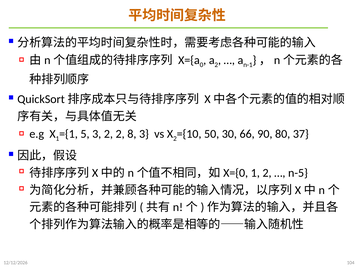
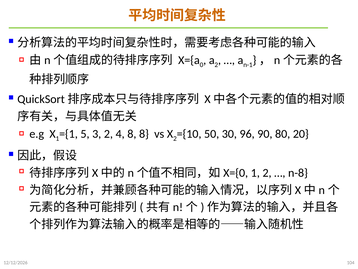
2 2: 2 -> 4 (120, 134)
8 3: 3 -> 8 (144, 134)
66: 66 -> 96 (247, 134)
37: 37 -> 20 (301, 134)
n-5: n-5 -> n-8 (298, 173)
